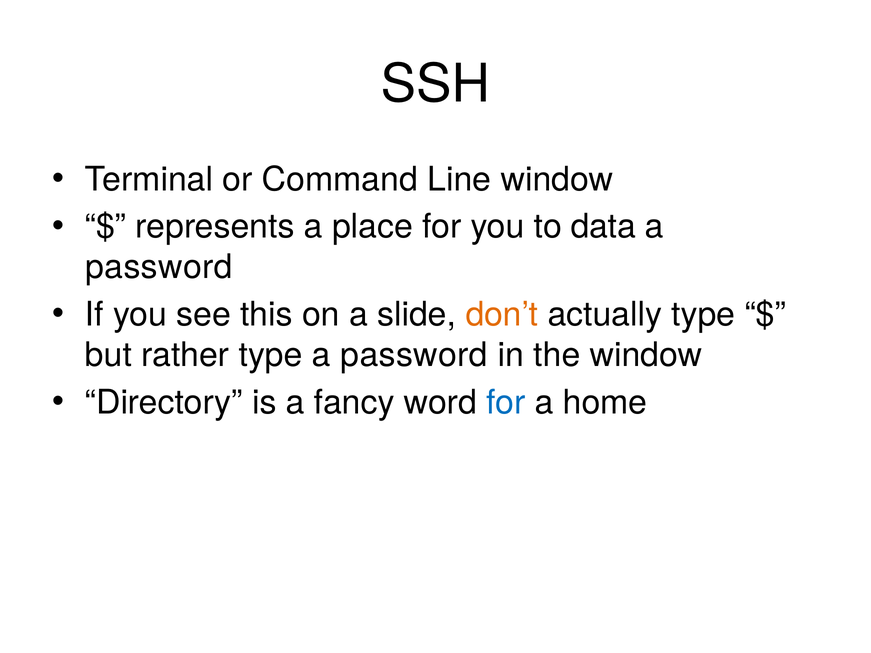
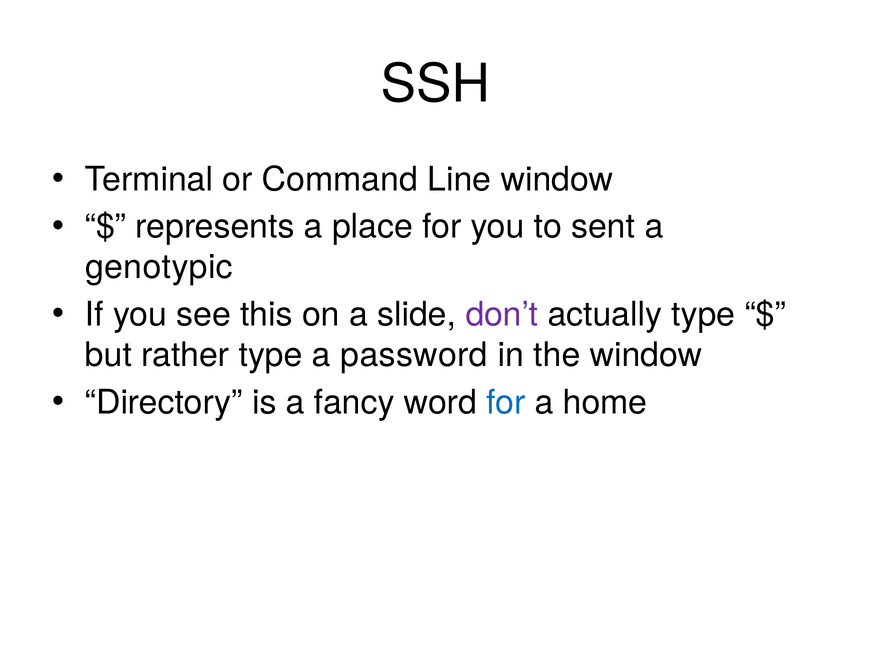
data: data -> sent (603, 227)
password: password -> genotypic (159, 267)
don’t colour: orange -> purple (502, 315)
